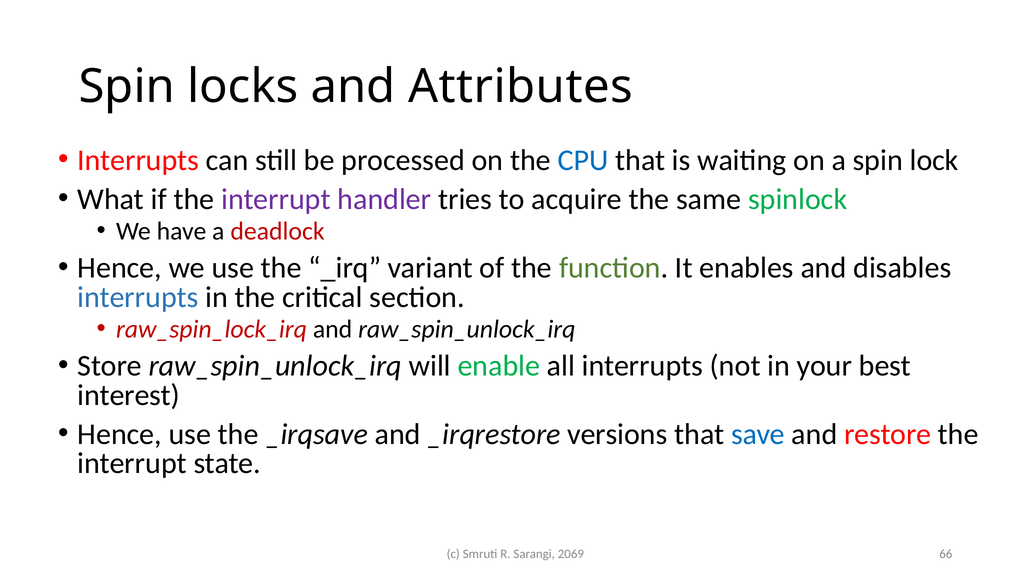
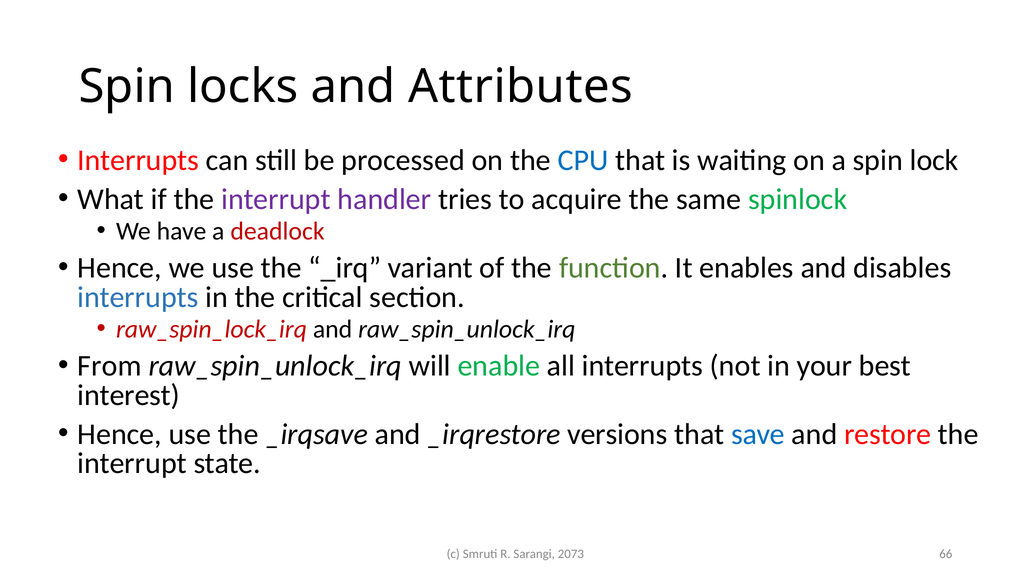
Store: Store -> From (110, 366)
2069: 2069 -> 2073 (571, 554)
